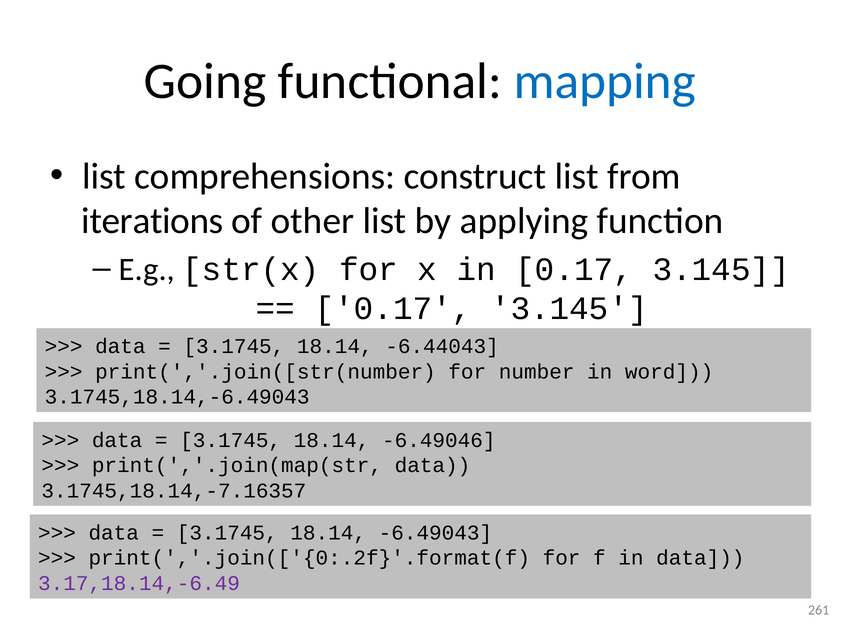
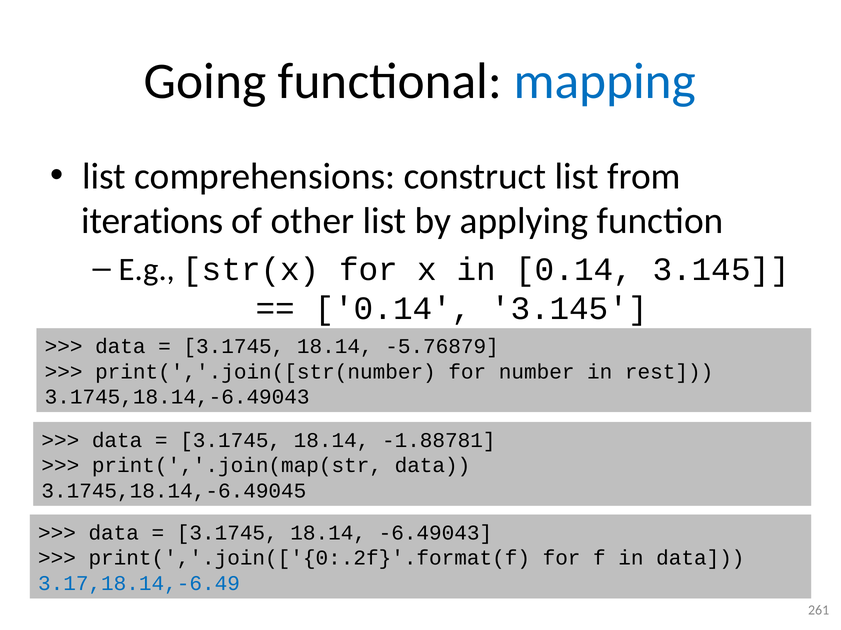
in 0.17: 0.17 -> 0.14 (574, 270)
0.17: 0.17 -> 0.14 (393, 309)
-6.44043: -6.44043 -> -5.76879 (442, 347)
word: word -> rest (669, 372)
-6.49046: -6.49046 -> -1.88781 (439, 441)
3.1745,18.14,-7.16357: 3.1745,18.14,-7.16357 -> 3.1745,18.14,-6.49045 (174, 491)
3.17,18.14,-6.49 colour: purple -> blue (139, 584)
